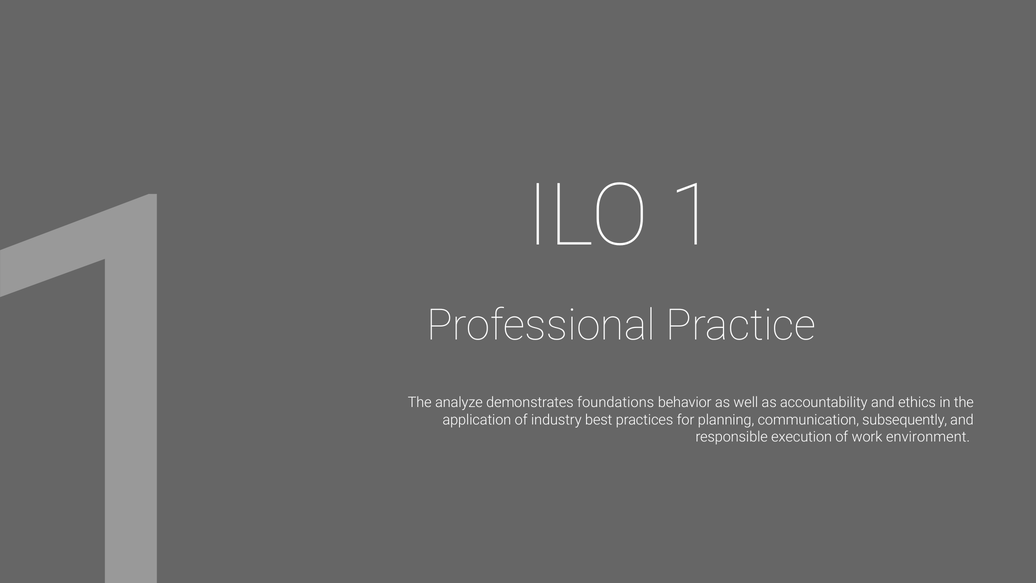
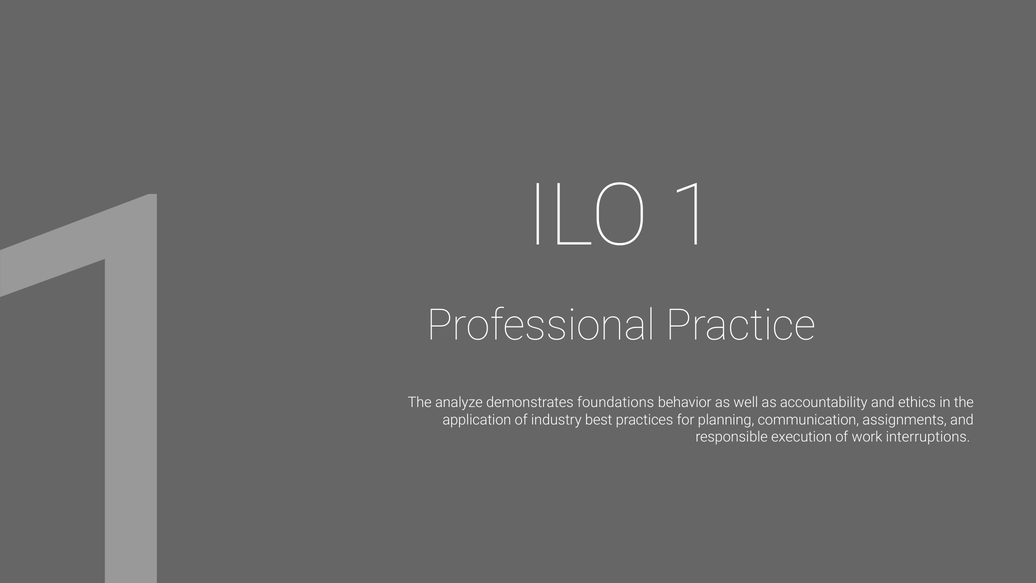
subsequently: subsequently -> assignments (905, 420)
environment: environment -> interruptions (928, 437)
